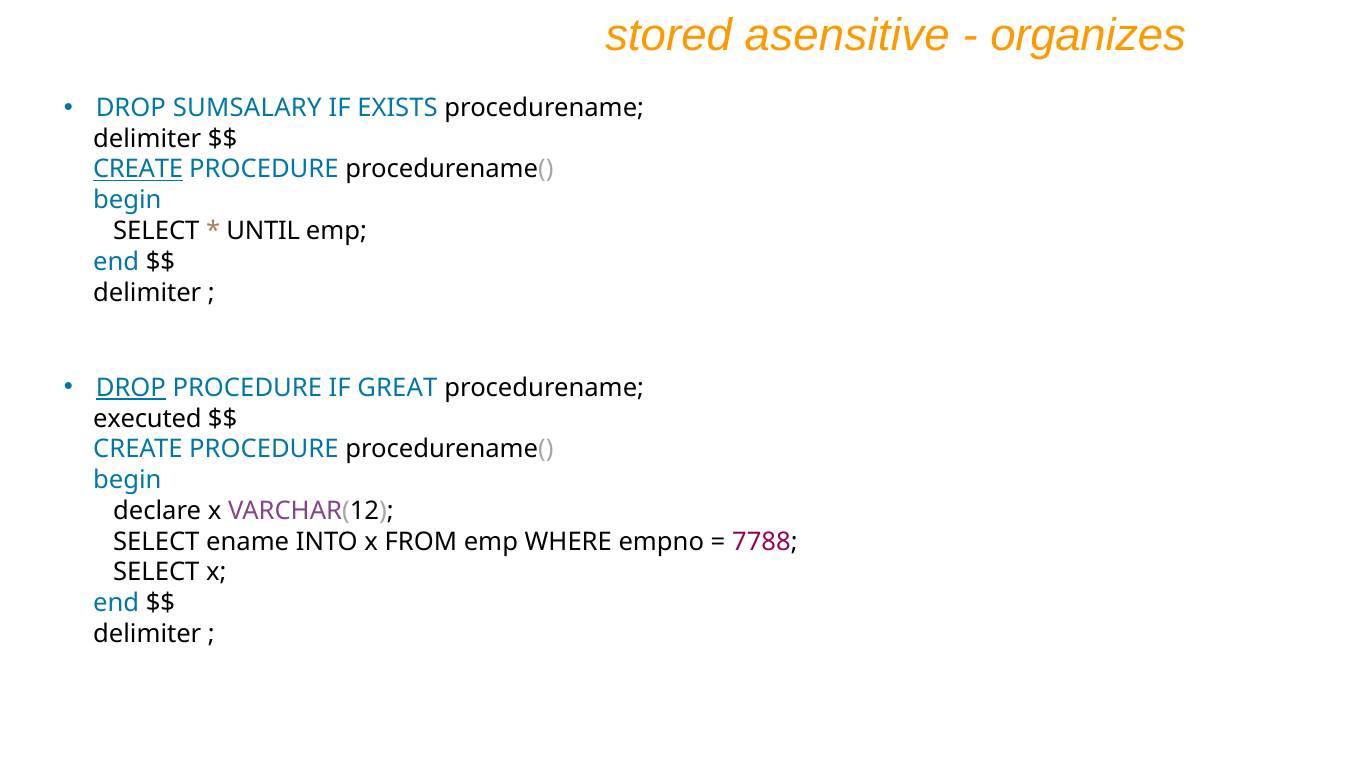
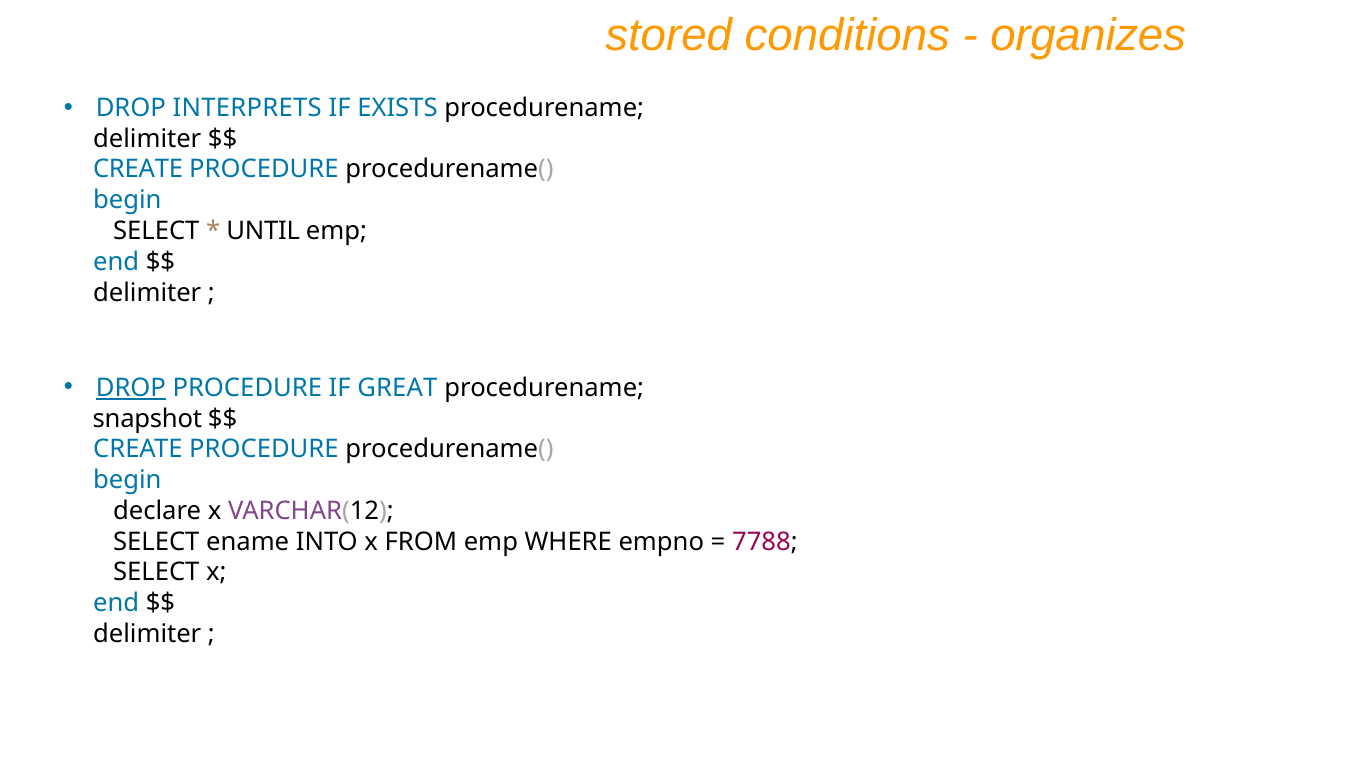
asensitive: asensitive -> conditions (847, 36)
SUMSALARY: SUMSALARY -> INTERPRETS (247, 108)
CREATE underline: present -> none (138, 170)
executed: executed -> snapshot (147, 419)
